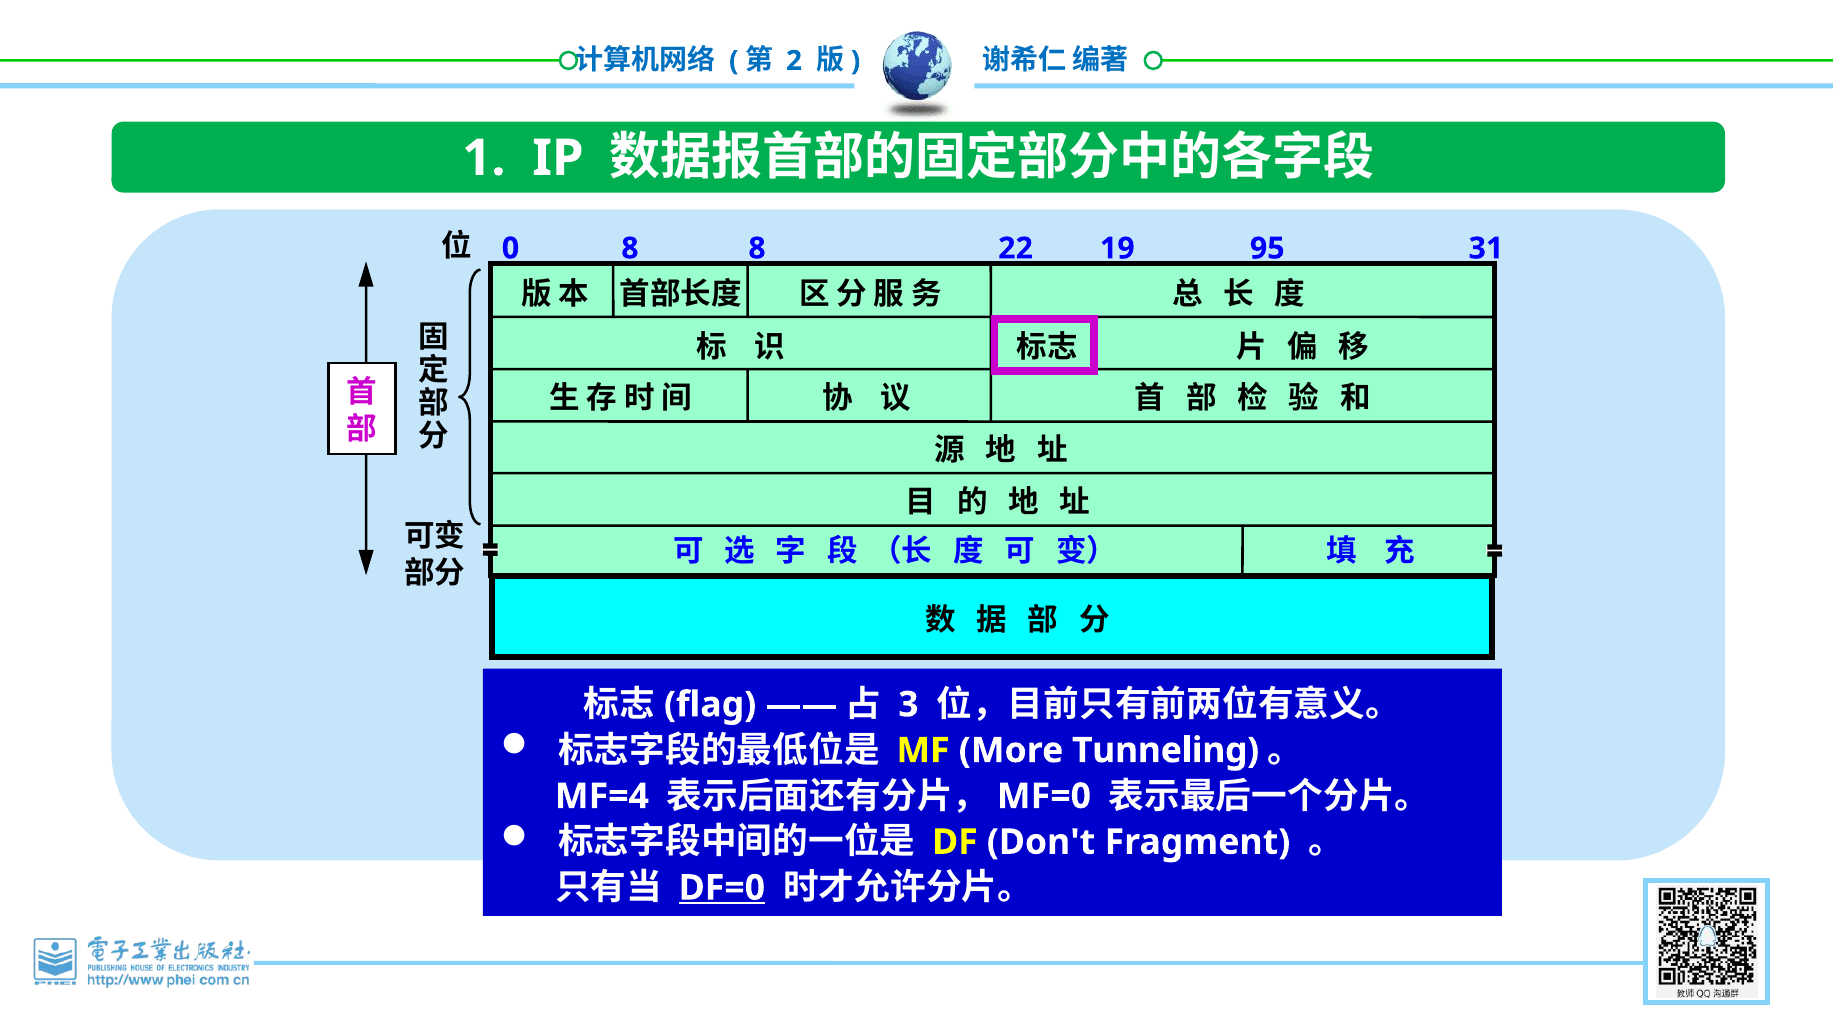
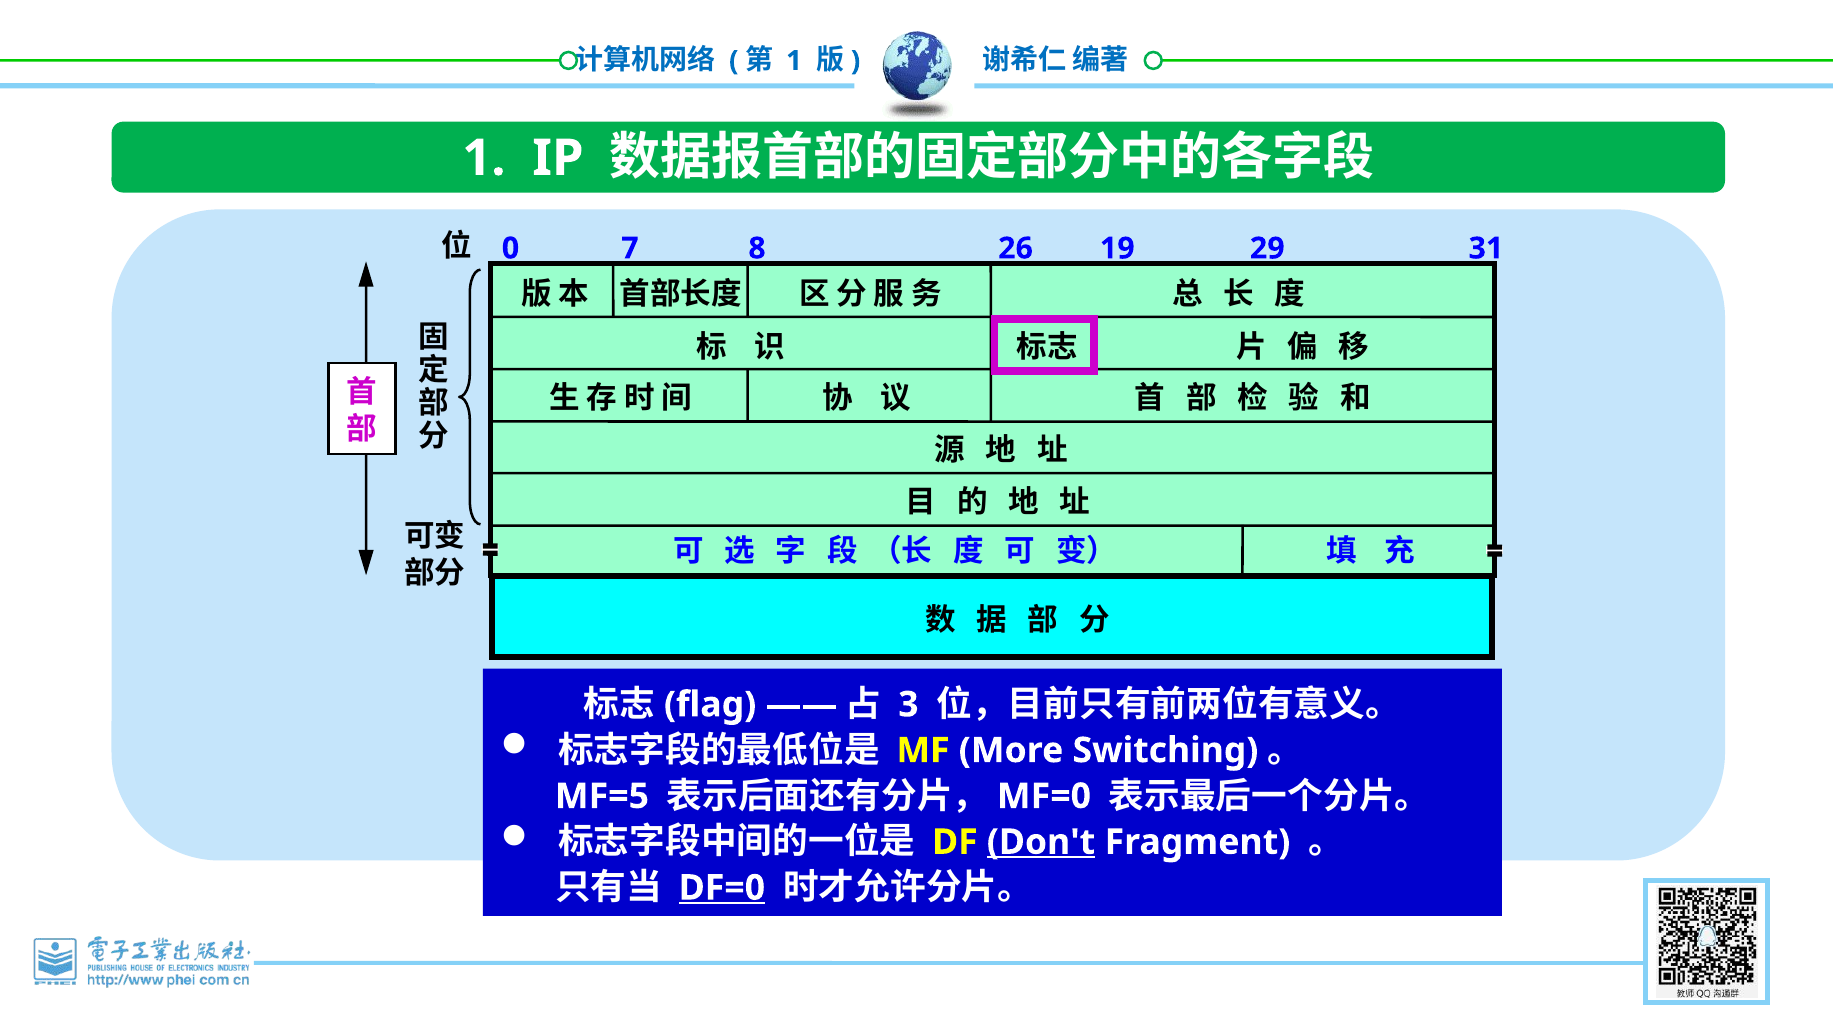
2: 2 -> 1 (794, 61)
0 8: 8 -> 7 (630, 248)
22: 22 -> 26 (1016, 248)
95: 95 -> 29 (1267, 248)
Tunneling: Tunneling -> Switching (1165, 751)
MF=4: MF=4 -> MF=5 (602, 796)
Don't underline: none -> present (1041, 842)
